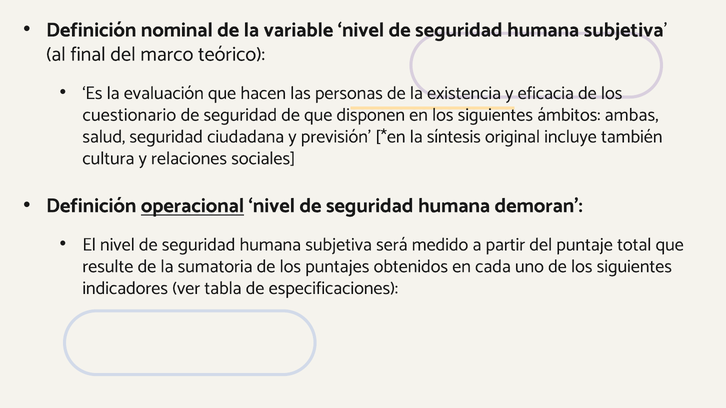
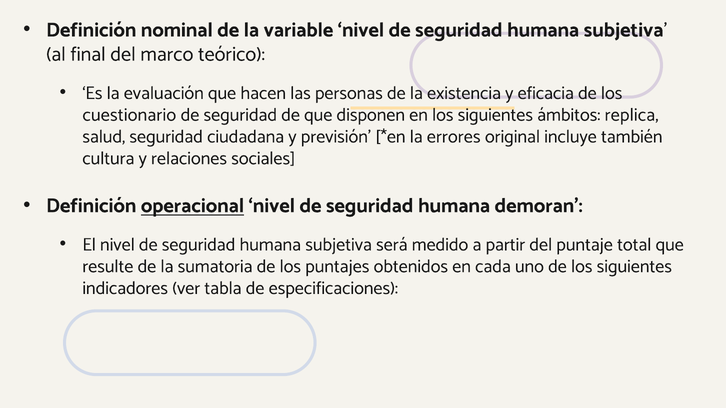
ambas: ambas -> replica (632, 115)
síntesis: síntesis -> errores (454, 137)
